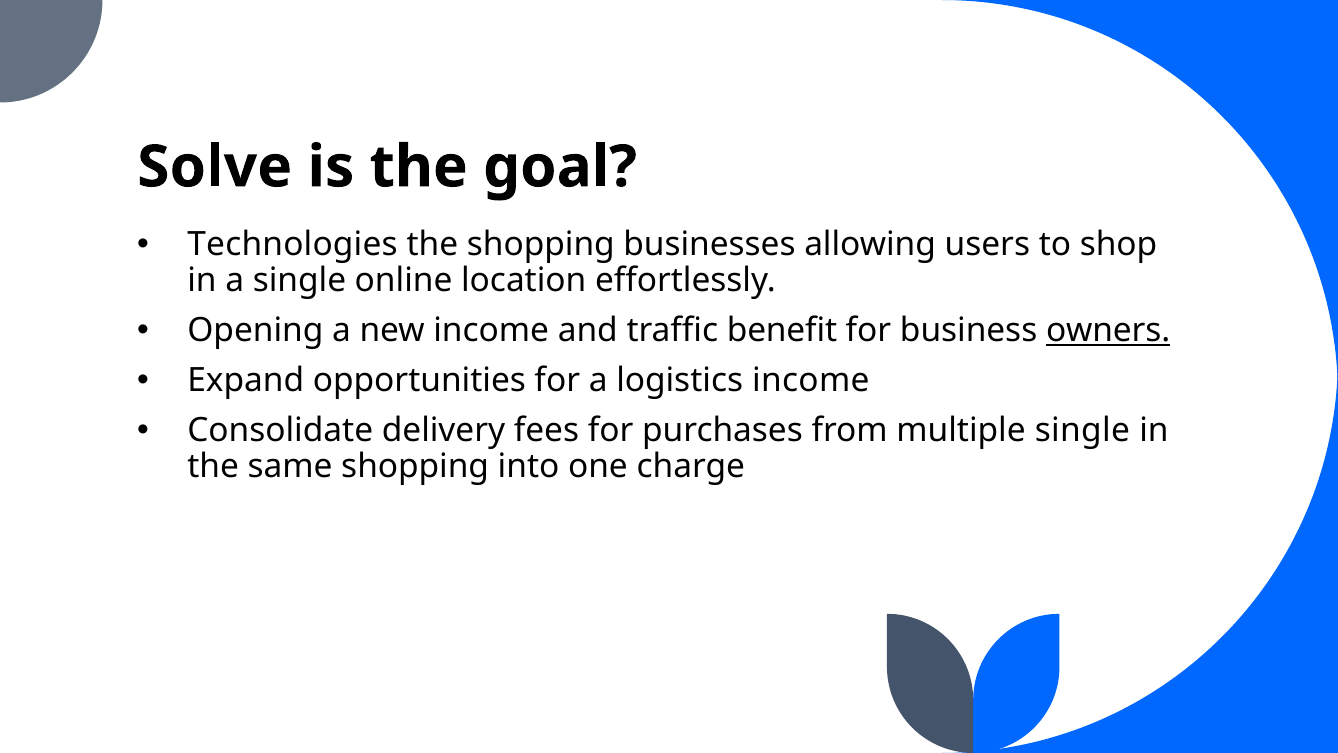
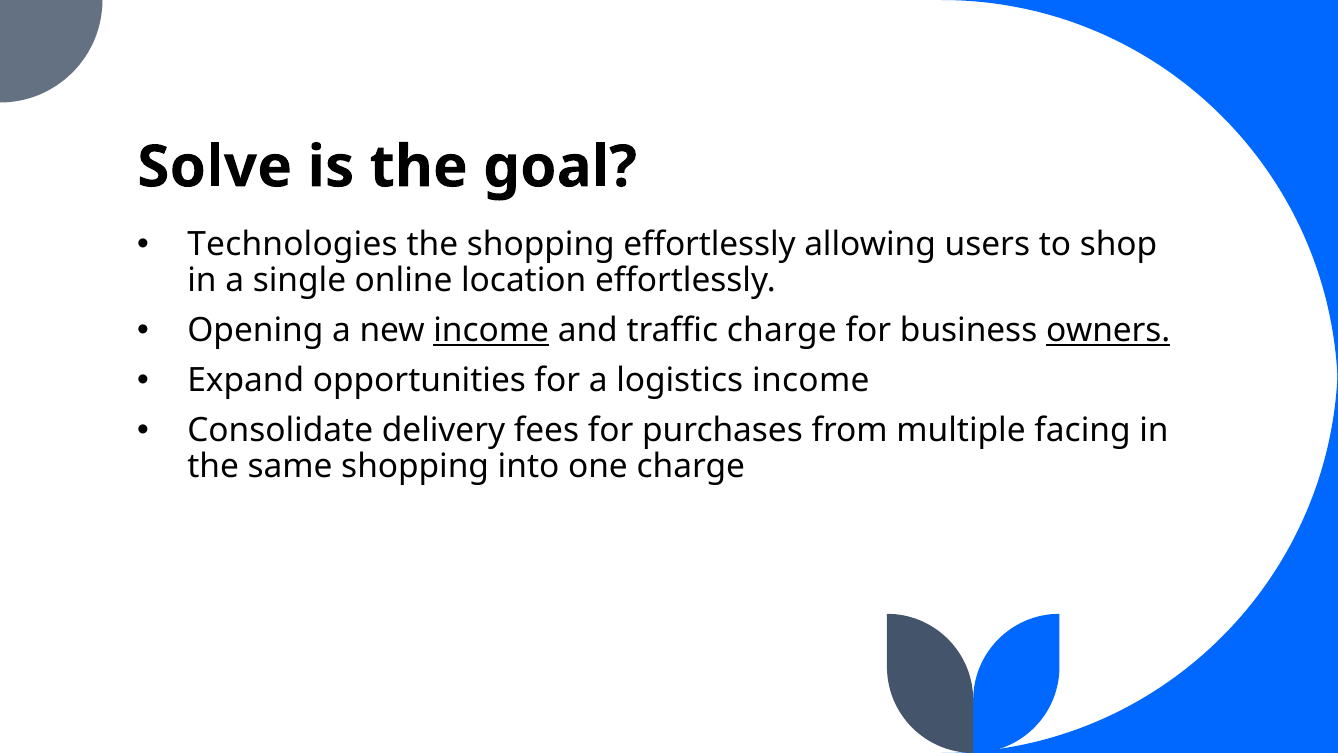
shopping businesses: businesses -> effortlessly (710, 244)
income underline: none -> present (491, 330)
traffic benefit: benefit -> charge (782, 330)
multiple single: single -> facing (1083, 431)
